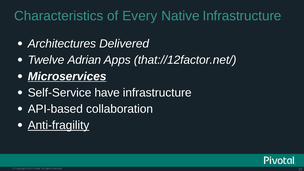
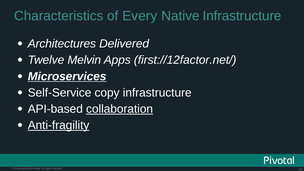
Adrian: Adrian -> Melvin (84, 60)
that://12factor.net/: that://12factor.net/ -> first://12factor.net/ (185, 60)
have: have -> copy (107, 93)
collaboration underline: none -> present (120, 109)
